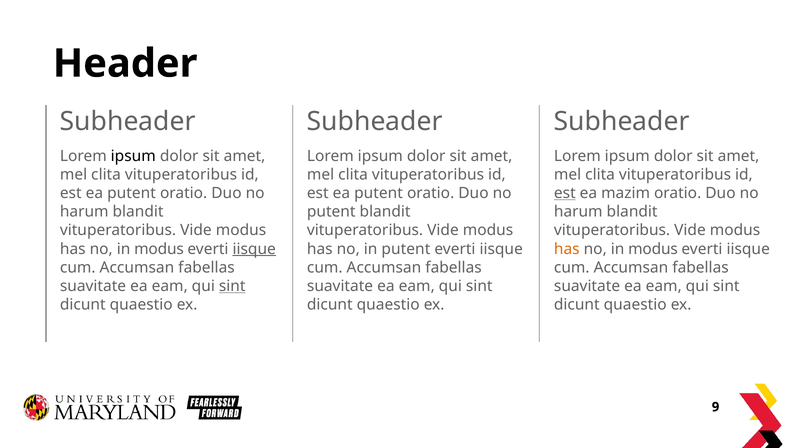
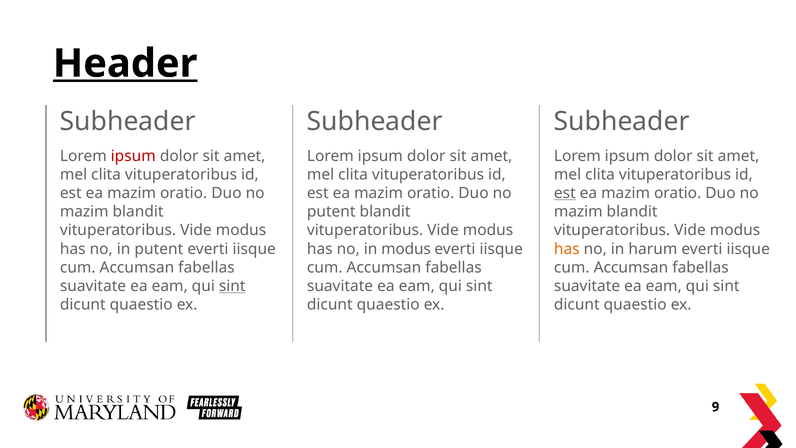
Header underline: none -> present (125, 64)
ipsum colour: black -> red (133, 156)
putent: putent -> mazim (132, 193)
putent: putent -> mazim (379, 193)
harum: harum -> mazim (84, 212)
harum: harum -> mazim (578, 212)
modus: modus -> putent (159, 249)
iisque underline: present -> none (254, 249)
in putent: putent -> modus (406, 249)
modus: modus -> harum (653, 249)
